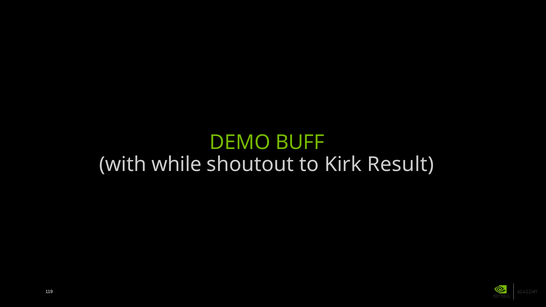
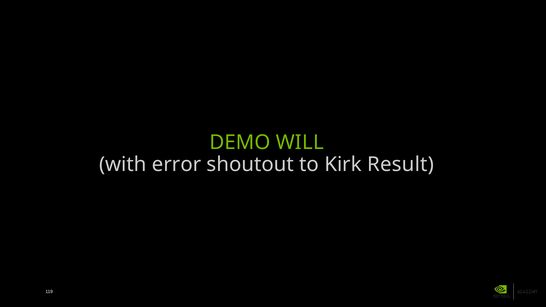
BUFF: BUFF -> WILL (300, 142)
while: while -> error (177, 164)
